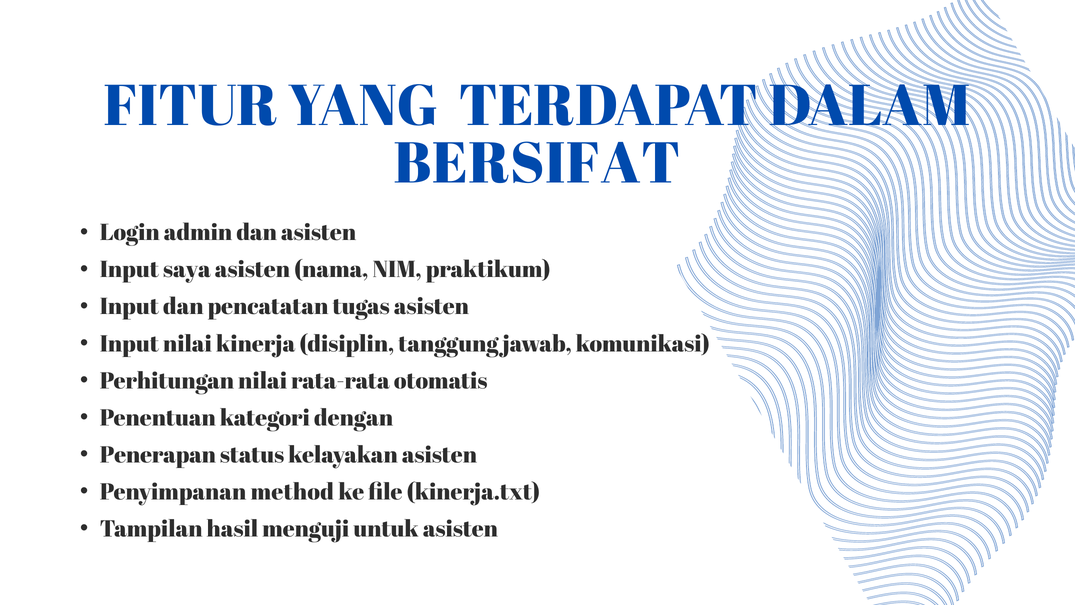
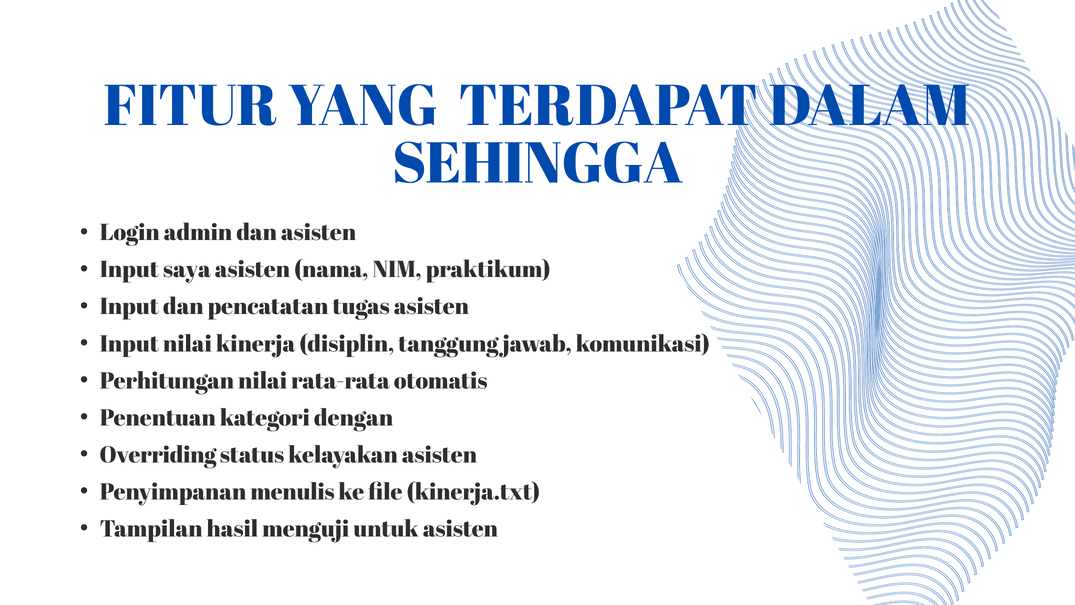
BERSIFAT: BERSIFAT -> SEHINGGA (538, 164)
Penerapan: Penerapan -> Overriding (158, 455)
method: method -> menulis (293, 492)
